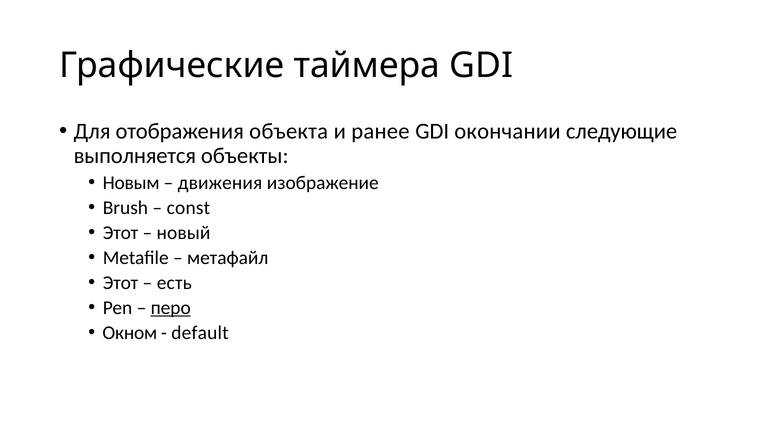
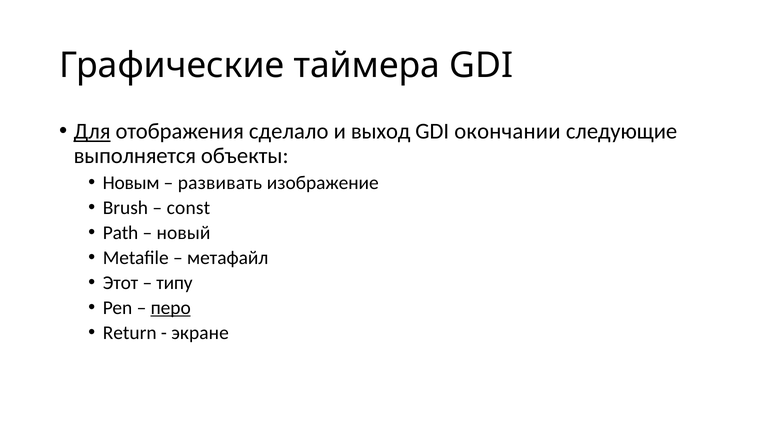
Для underline: none -> present (92, 131)
объекта: объекта -> сделало (289, 131)
ранее: ранее -> выход (381, 131)
движения: движения -> развивать (220, 182)
Этот: Этот -> Path (121, 232)
есть: есть -> типу (174, 282)
Окном: Окном -> Return (130, 332)
default: default -> экране (200, 332)
